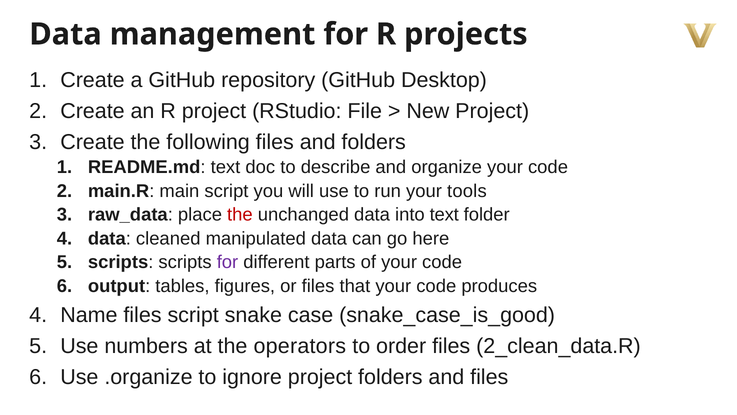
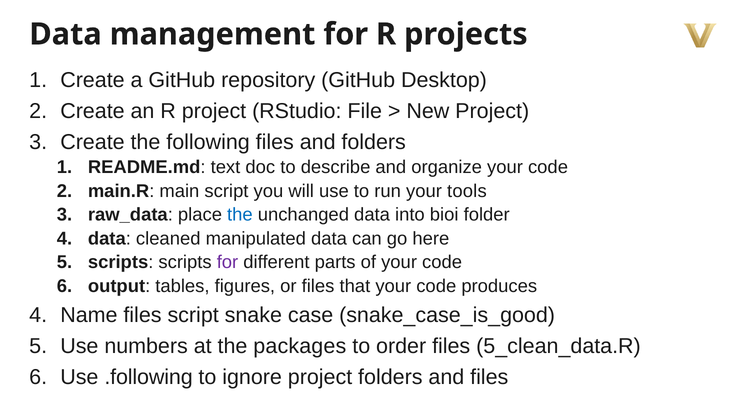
the colour: red -> blue (240, 215)
into text: text -> bioi (444, 215)
operators: operators -> packages (300, 346)
2_clean_data.R: 2_clean_data.R -> 5_clean_data.R (558, 346)
.organize: .organize -> .following (149, 377)
